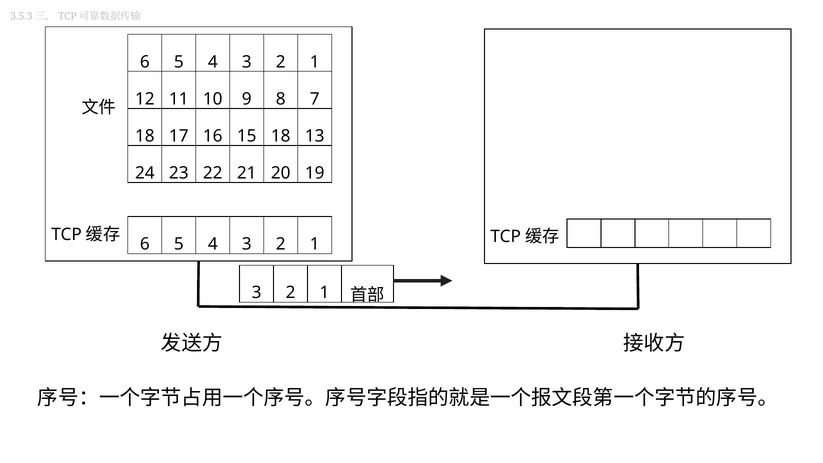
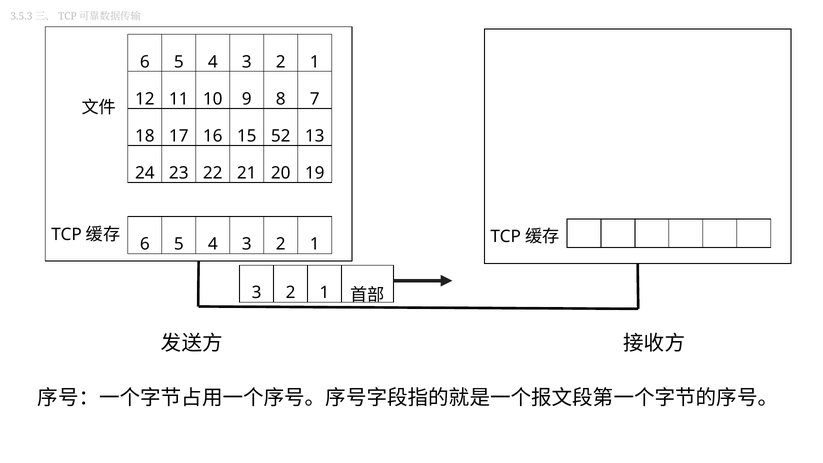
15 18: 18 -> 52 (281, 136)
